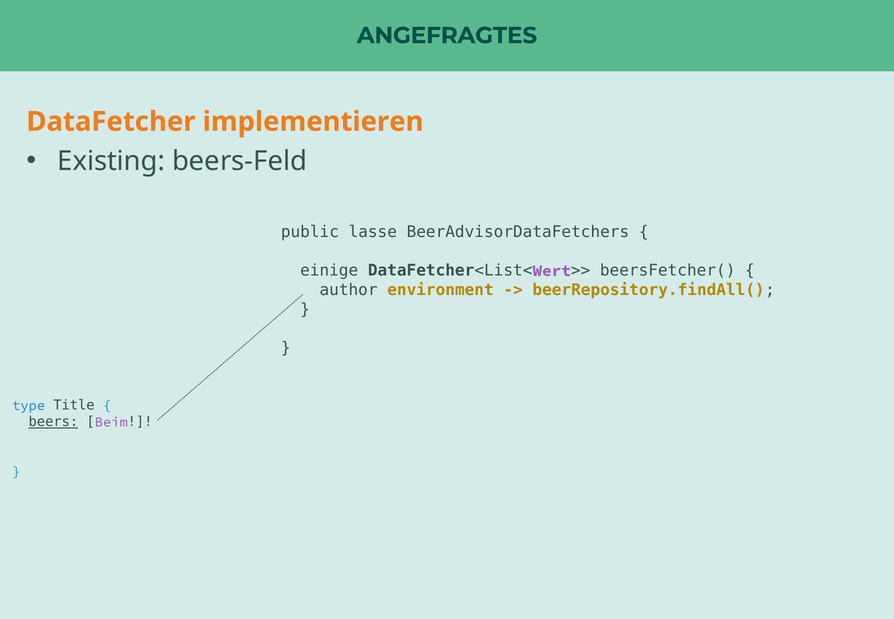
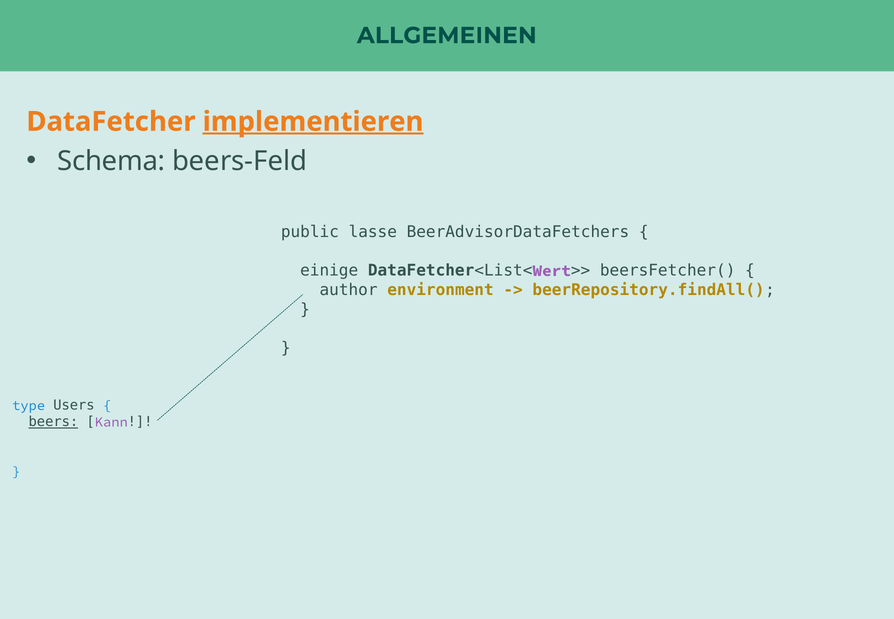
ANGEFRAGTES: ANGEFRAGTES -> ALLGEMEINEN (447, 35)
implementieren underline: none -> present (313, 122)
Existing: Existing -> Schema (111, 161)
Title: Title -> Users (74, 405)
Beim: Beim -> Kann (111, 422)
